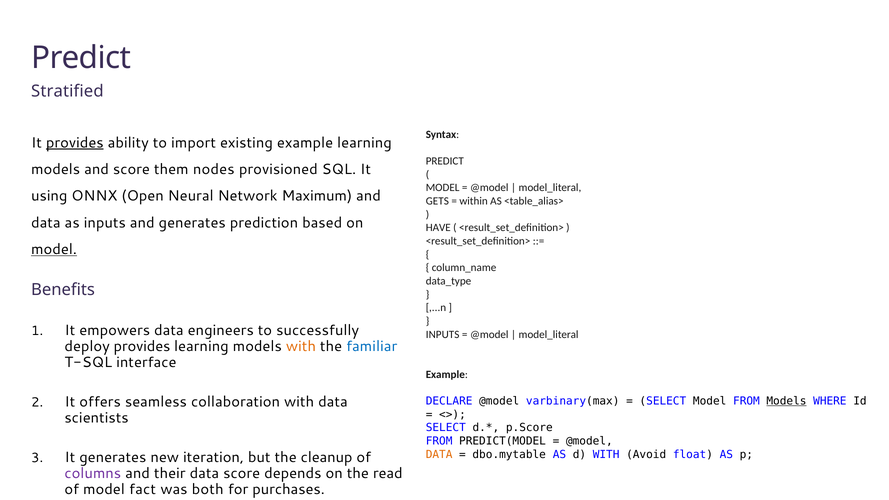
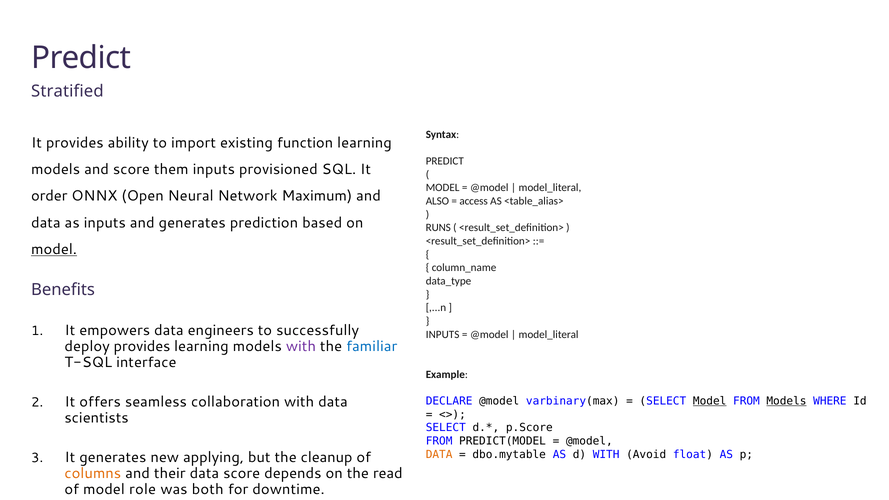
provides underline: present -> none (75, 143)
existing example: example -> function (305, 143)
them nodes: nodes -> inputs (214, 169)
using: using -> order (49, 196)
GETS: GETS -> ALSO (437, 201)
within: within -> access (474, 201)
HAVE: HAVE -> RUNS (438, 228)
with colour: orange -> purple (301, 346)
Model underline: none -> present (710, 401)
iteration: iteration -> applying (214, 457)
columns colour: purple -> orange (93, 473)
fact: fact -> role (143, 489)
purchases: purchases -> downtime (289, 489)
